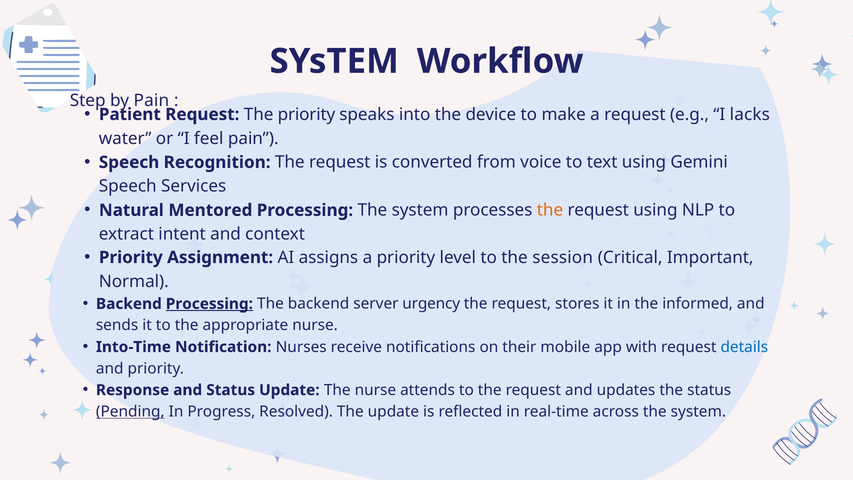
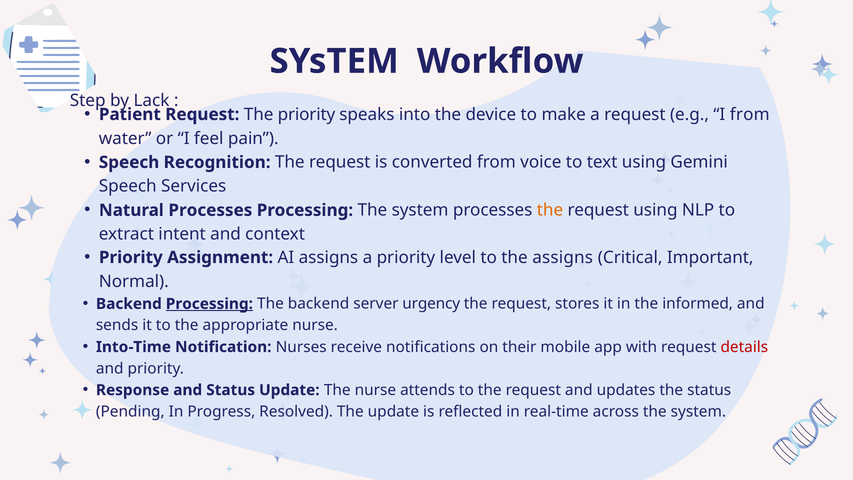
by Pain: Pain -> Lack (151, 101)
I lacks: lacks -> from (750, 114)
Natural Mentored: Mentored -> Processes (210, 210)
the session: session -> assigns (563, 257)
details colour: blue -> red (744, 347)
Pending underline: present -> none (130, 411)
